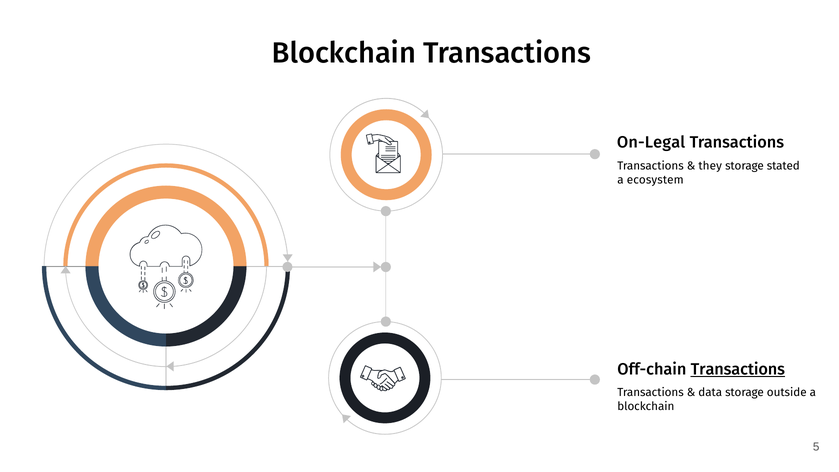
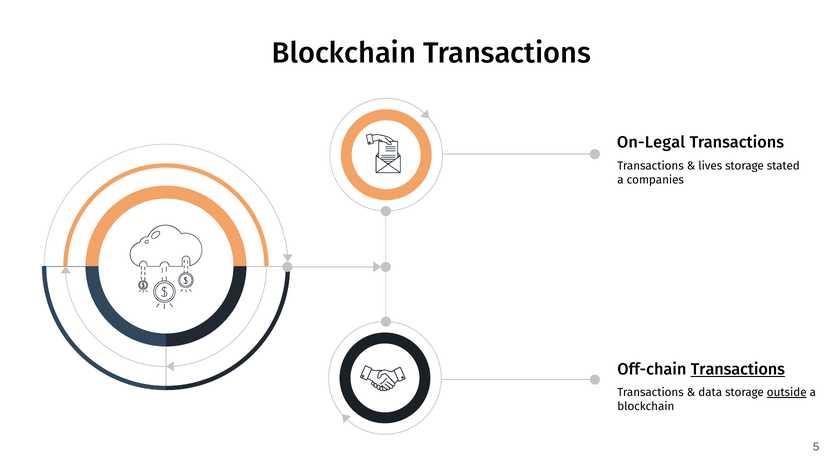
they: they -> lives (710, 166)
ecosystem: ecosystem -> companies (655, 180)
outside underline: none -> present (787, 392)
